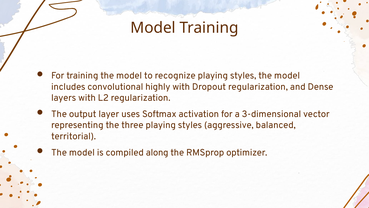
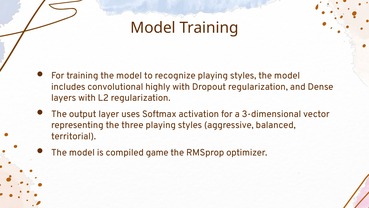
along: along -> game (157, 152)
